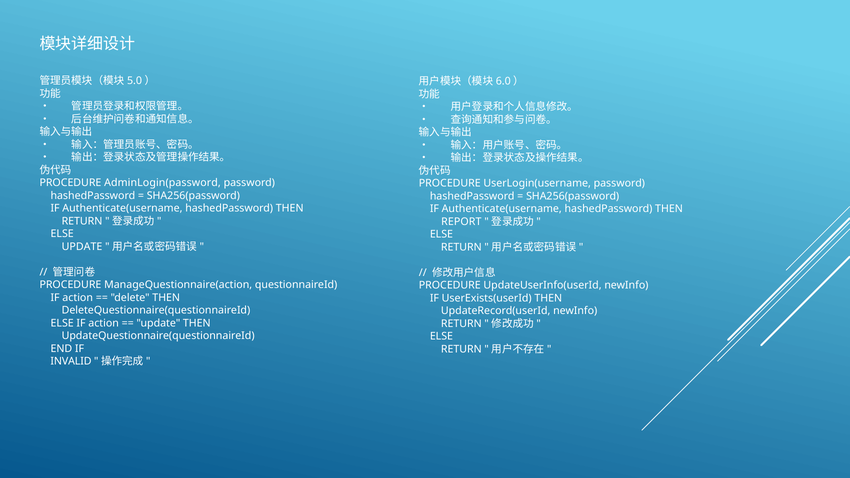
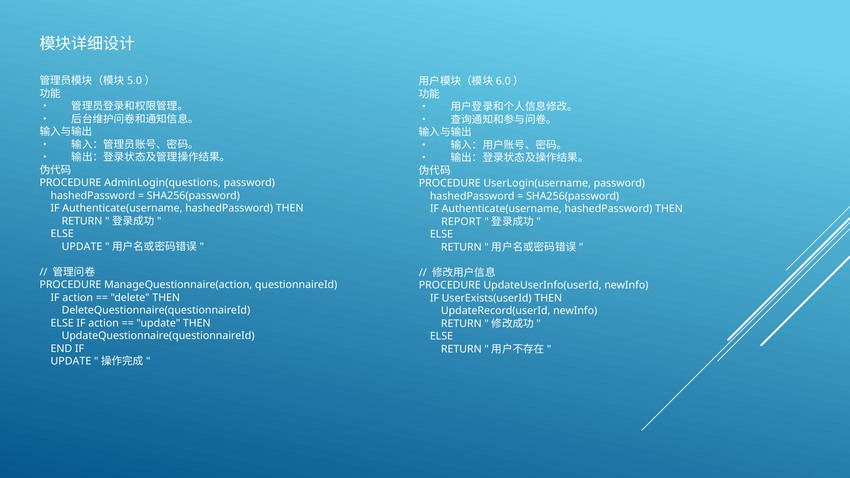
AdminLogin(password: AdminLogin(password -> AdminLogin(questions (162, 183)
INVALID: INVALID -> UPDATE (71, 361)
